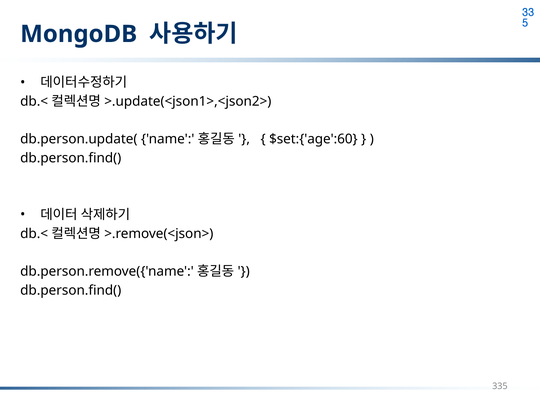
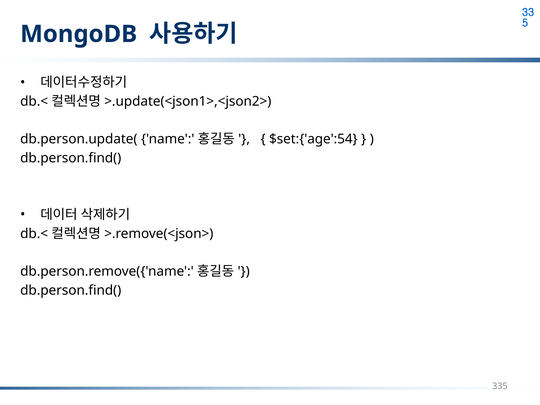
$set:{'age':60: $set:{'age':60 -> $set:{'age':54 (313, 139)
